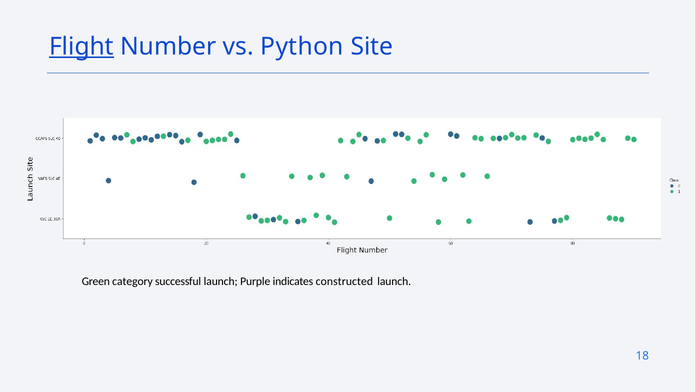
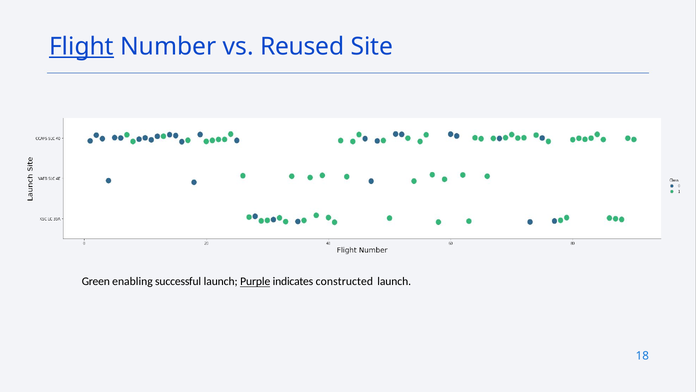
Python: Python -> Reused (302, 46)
category: category -> enabling (132, 281)
Purple underline: none -> present (255, 281)
